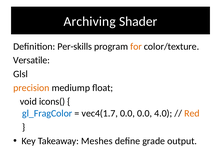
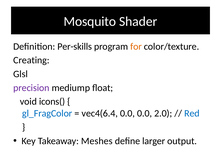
Archiving: Archiving -> Mosquito (90, 21)
Versatile: Versatile -> Creating (31, 60)
precision colour: orange -> purple (31, 88)
vec4(1.7: vec4(1.7 -> vec4(6.4 (100, 113)
4.0: 4.0 -> 2.0 (163, 113)
Red colour: orange -> blue (192, 113)
grade: grade -> larger (154, 141)
